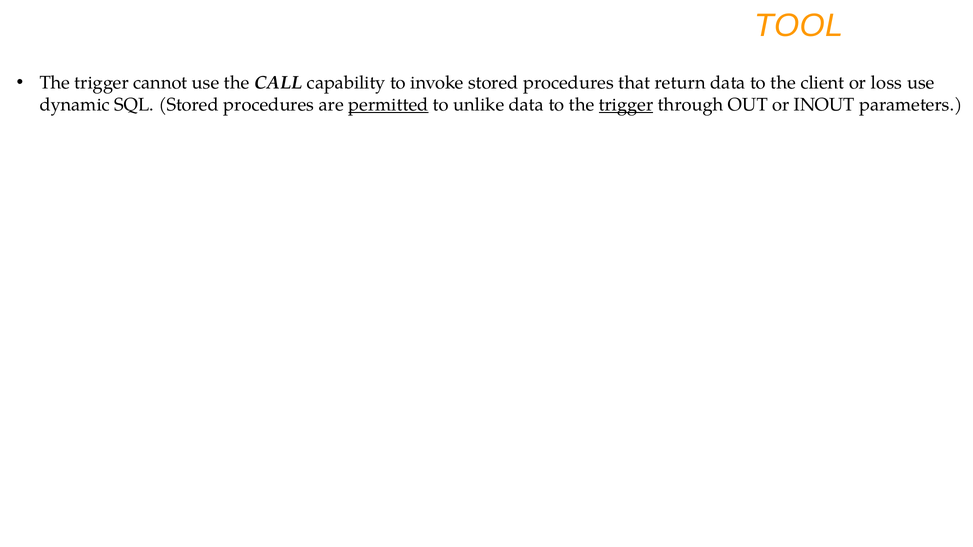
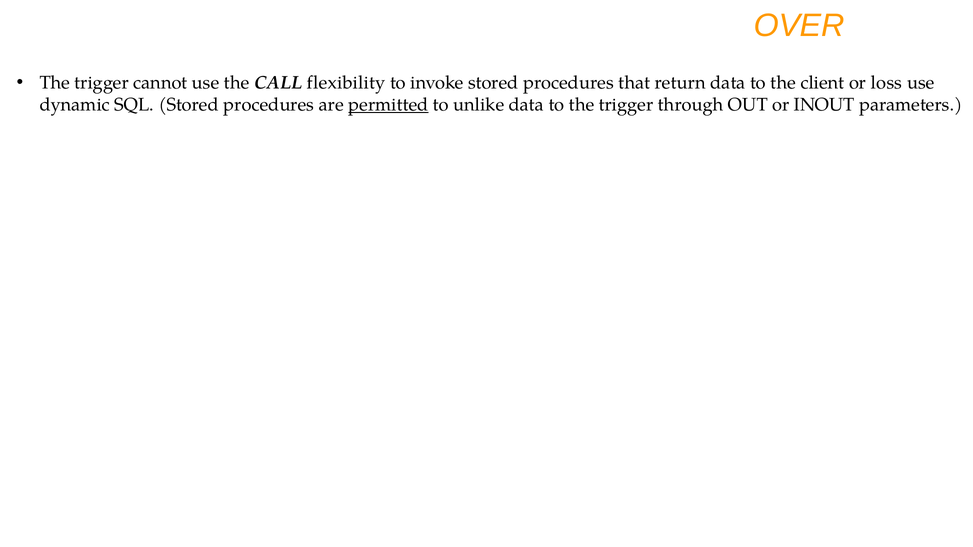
TOOL: TOOL -> OVER (799, 25)
capability: capability -> flexibility (346, 83)
trigger underline: present -> none (626, 105)
